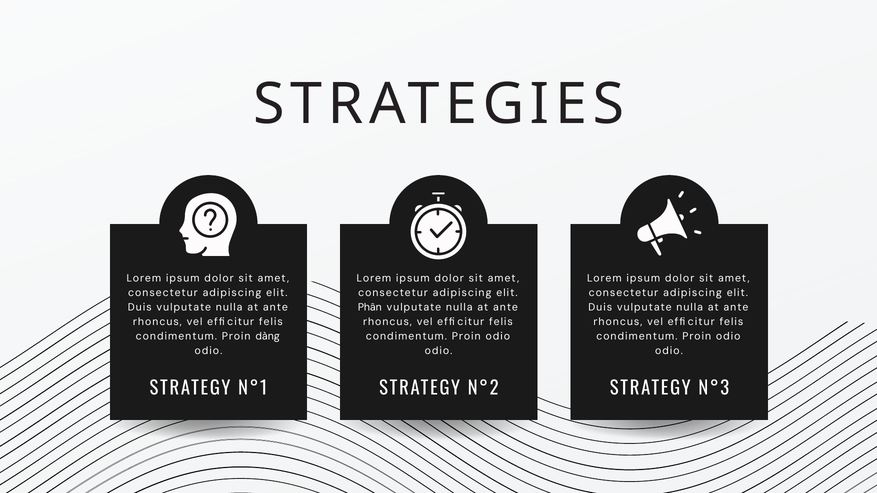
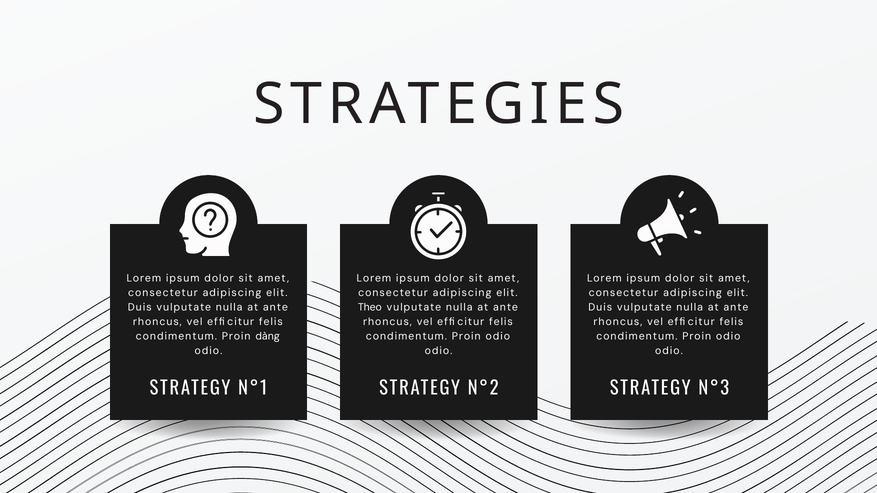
Phân: Phân -> Theo (370, 308)
